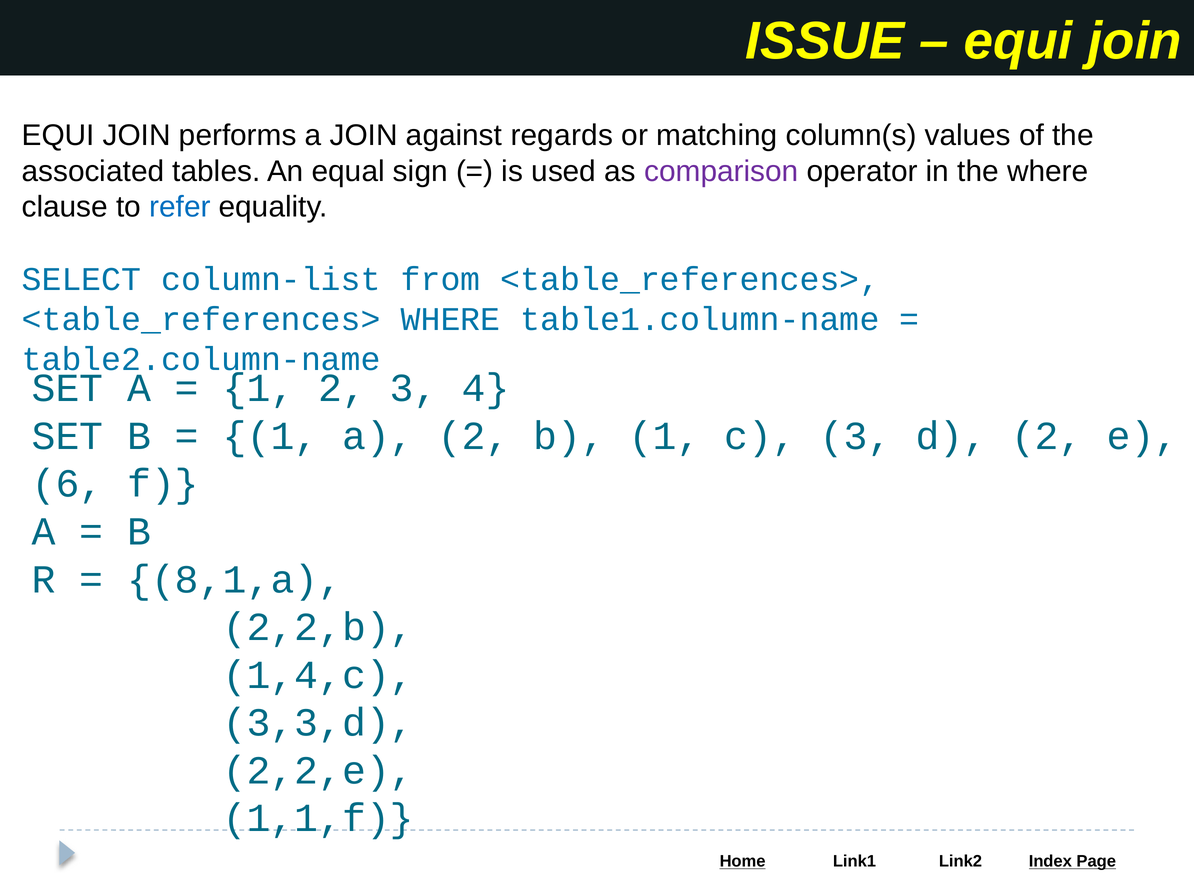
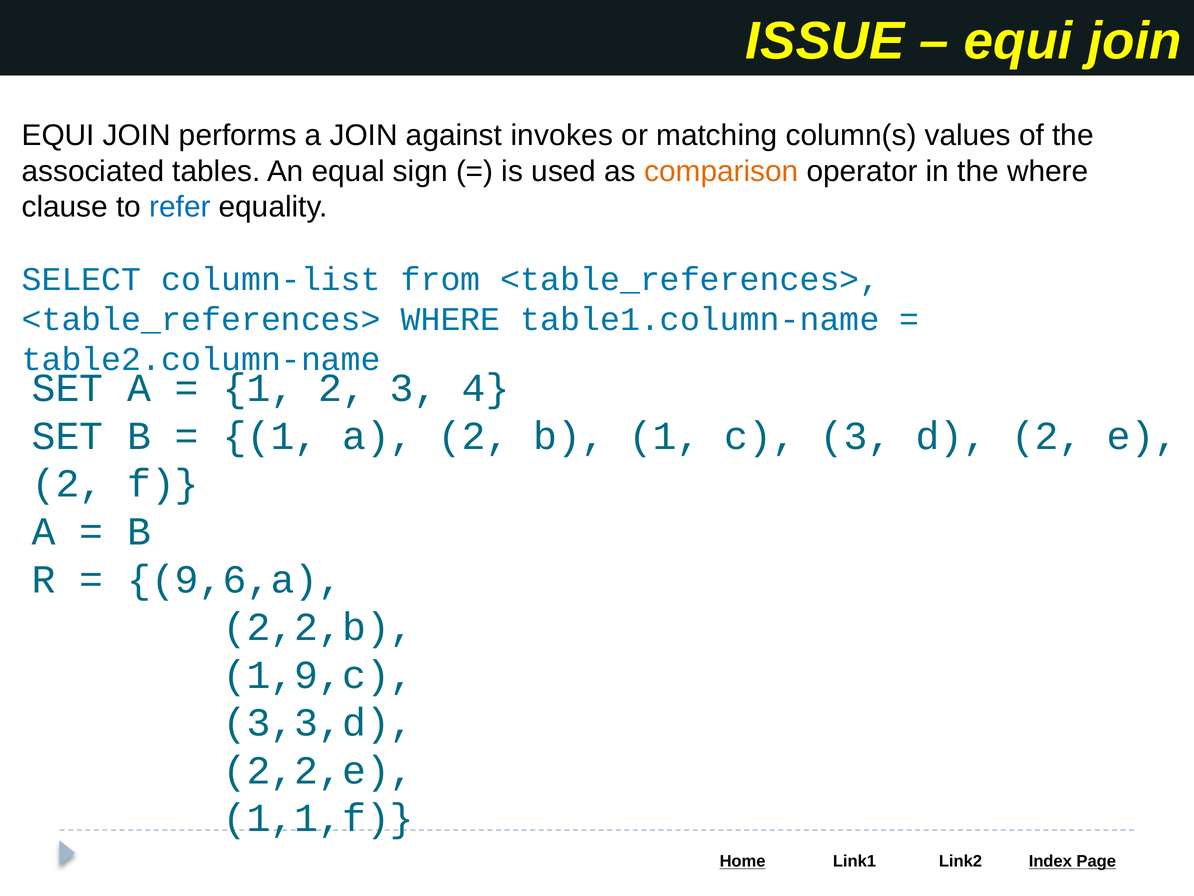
regards: regards -> invokes (562, 135)
comparison colour: purple -> orange (721, 171)
6: 6 -> 2 (67, 484)
8,1,a: 8,1,a -> 9,6,a (235, 579)
1,4,c: 1,4,c -> 1,9,c (318, 675)
